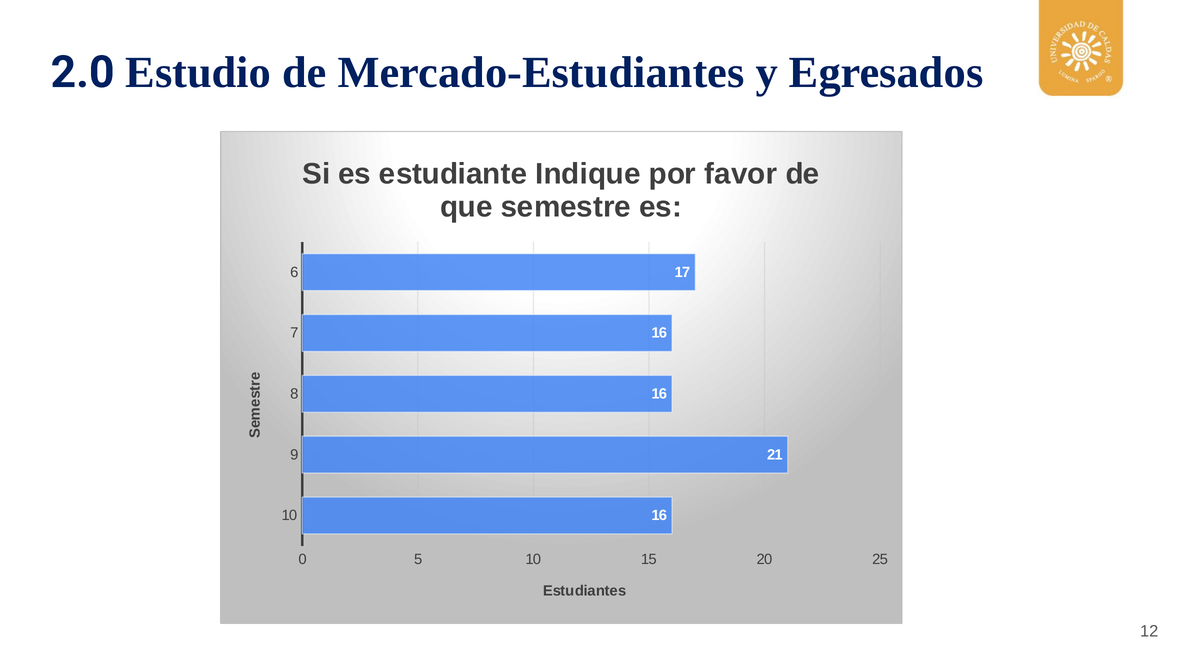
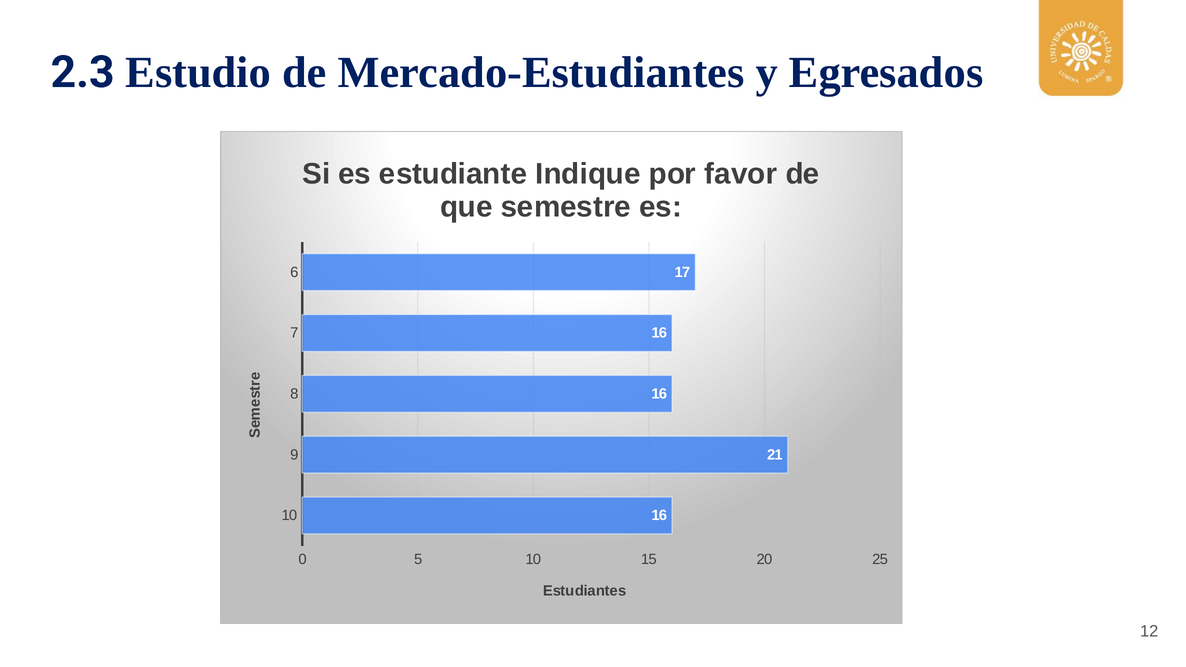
2.0: 2.0 -> 2.3 (83, 72)
